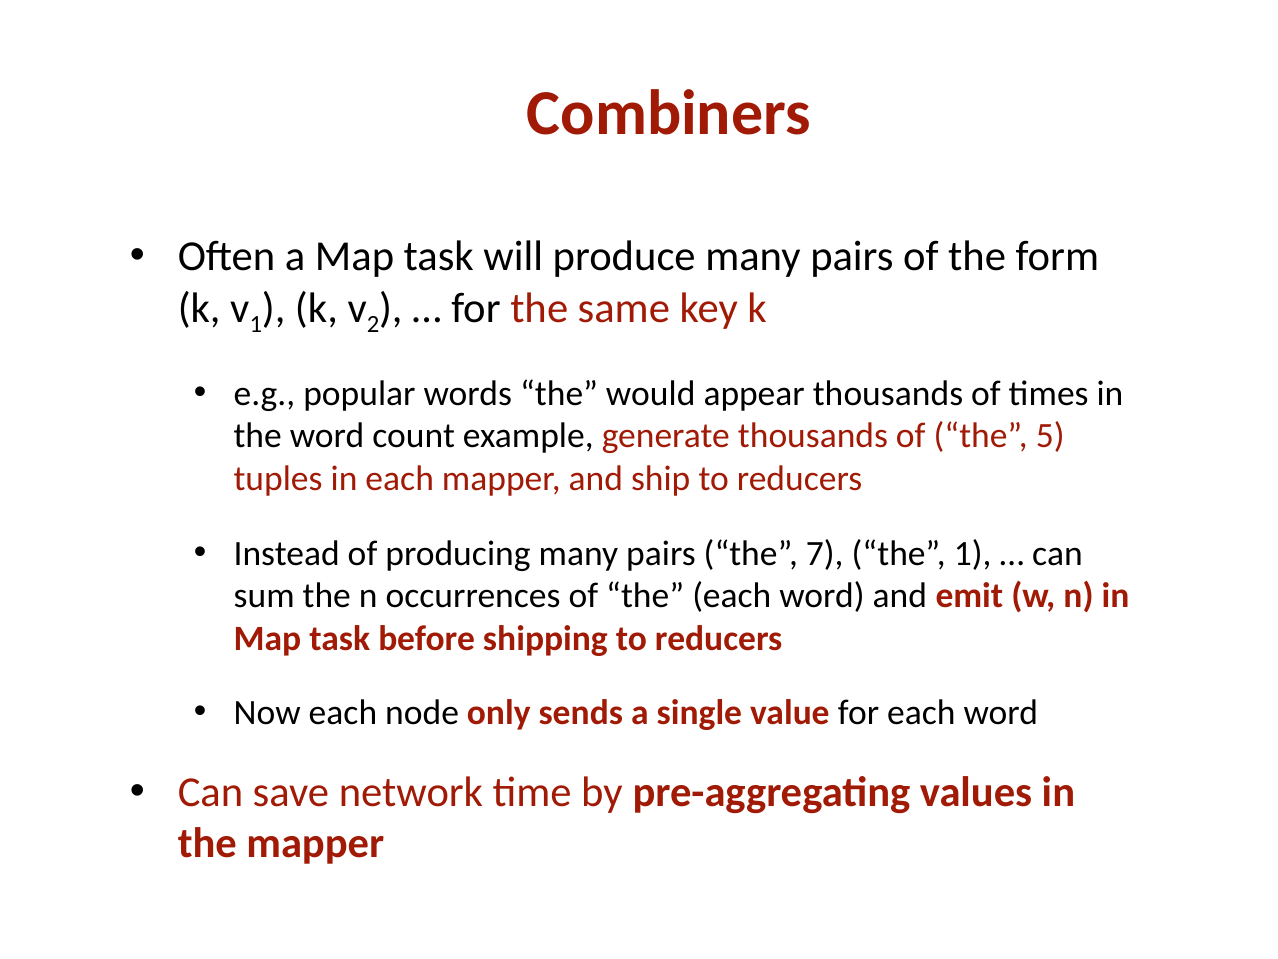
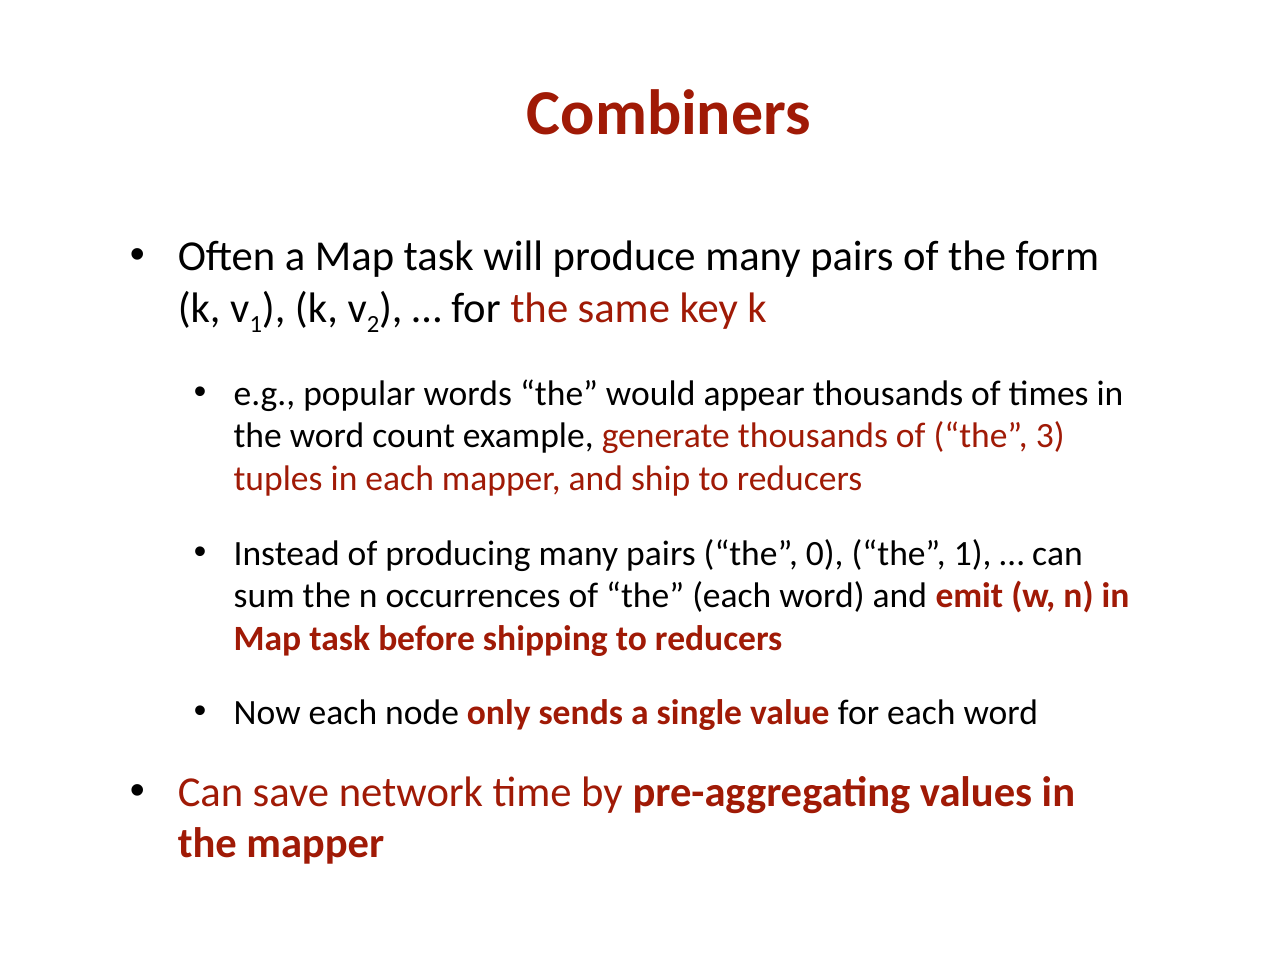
5: 5 -> 3 (1050, 436)
7: 7 -> 0 (825, 553)
